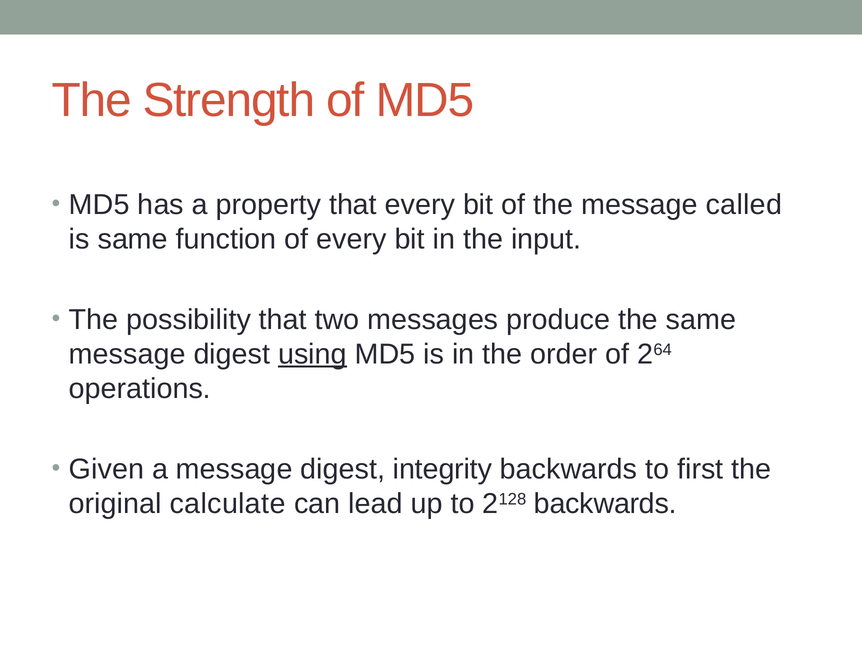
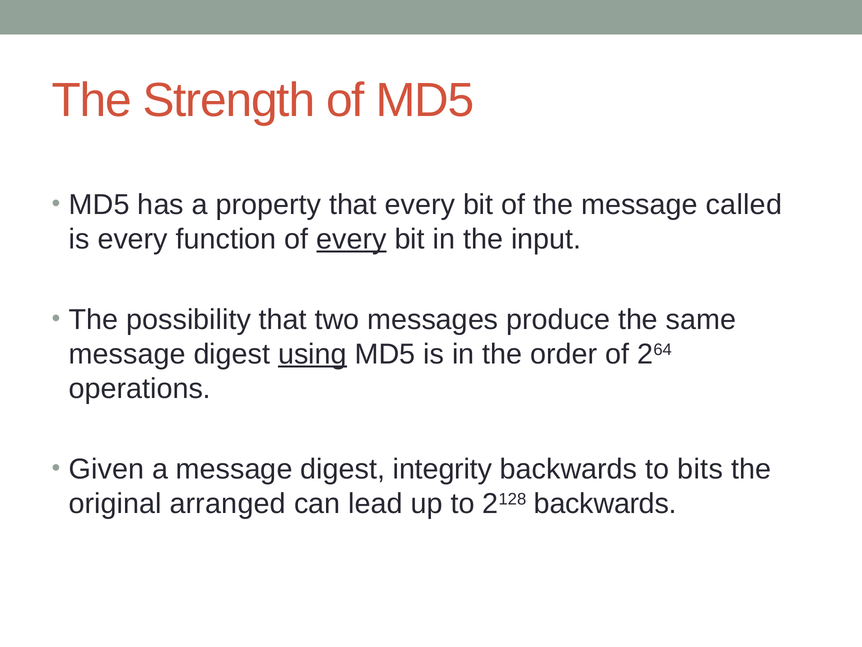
is same: same -> every (133, 239)
every underline: none -> present (351, 239)
first: first -> bits (700, 469)
calculate: calculate -> arranged (228, 503)
